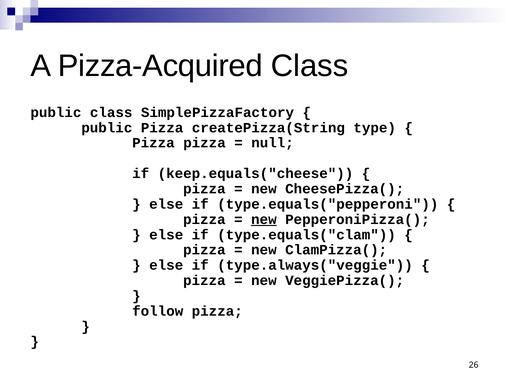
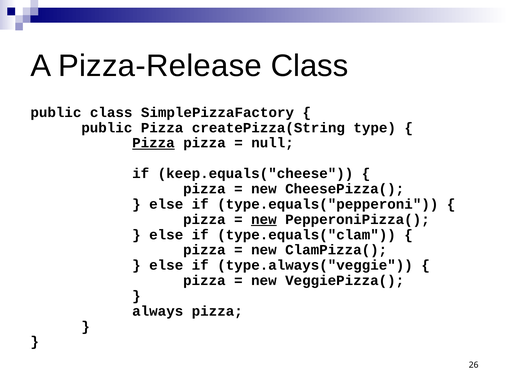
Pizza-Acquired: Pizza-Acquired -> Pizza-Release (160, 66)
Pizza underline: none -> present (153, 143)
follow: follow -> always (158, 311)
